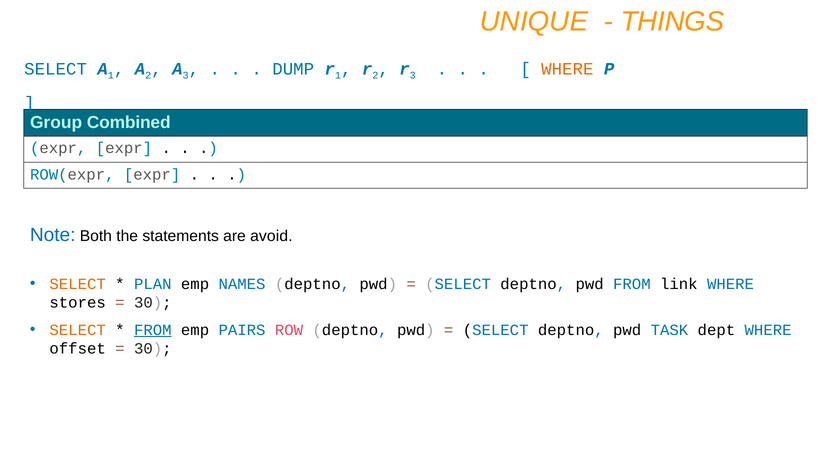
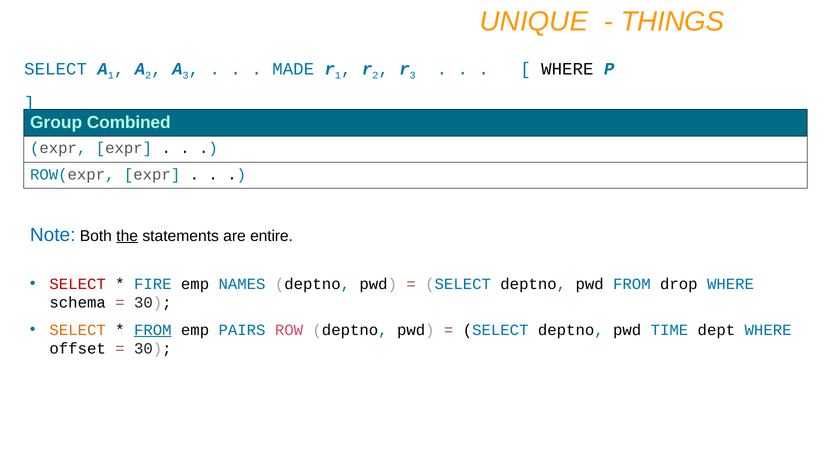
DUMP: DUMP -> MADE (293, 69)
WHERE colour: orange -> black (567, 69)
the underline: none -> present (127, 236)
avoid: avoid -> entire (272, 236)
SELECT colour: orange -> red (78, 284)
PLAN: PLAN -> FIRE (153, 284)
link: link -> drop (679, 284)
stores: stores -> schema (78, 303)
TASK: TASK -> TIME (669, 330)
